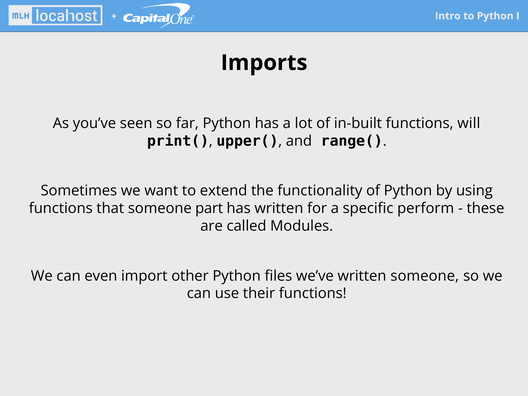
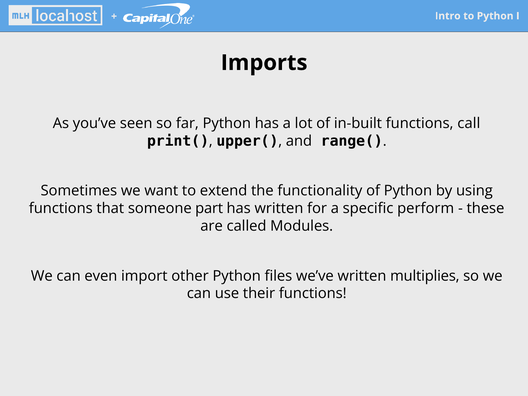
will: will -> call (469, 123)
written someone: someone -> multiplies (425, 276)
